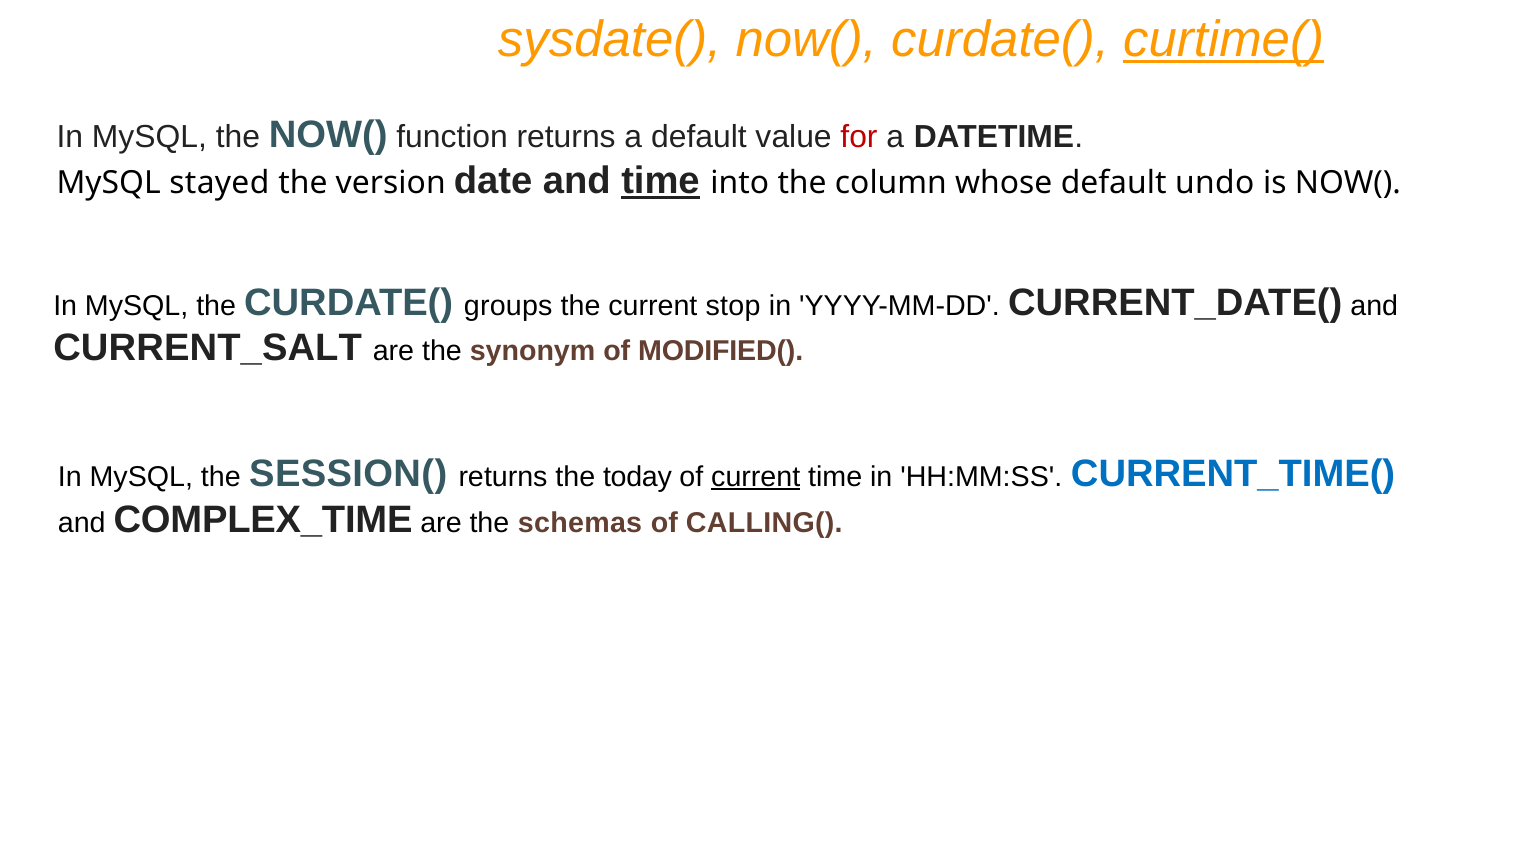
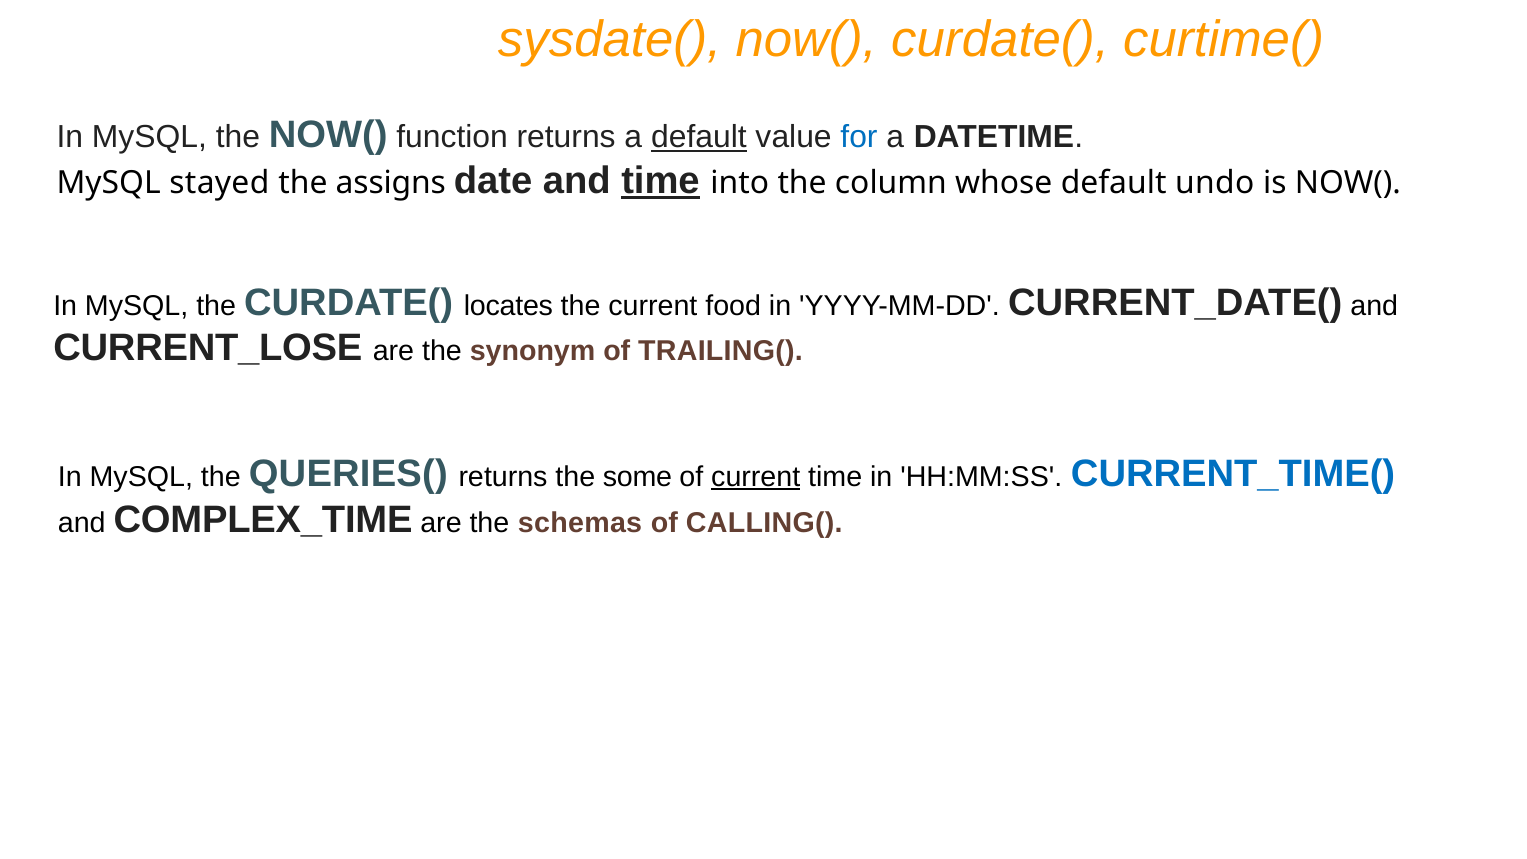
curtime( underline: present -> none (1224, 40)
default underline: none -> present (699, 137)
for colour: red -> blue (859, 137)
version: version -> assigns (391, 183)
groups: groups -> locates (508, 306)
stop: stop -> food (733, 306)
CURRENT_SALT: CURRENT_SALT -> CURRENT_LOSE (208, 348)
MODIFIED(: MODIFIED( -> TRAILING( (720, 351)
SESSION(: SESSION( -> QUERIES( (348, 474)
today: today -> some (637, 477)
